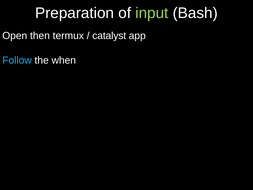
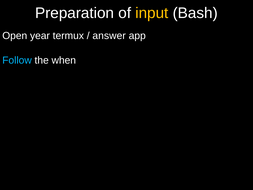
input colour: light green -> yellow (152, 13)
then: then -> year (40, 36)
catalyst: catalyst -> answer (109, 36)
